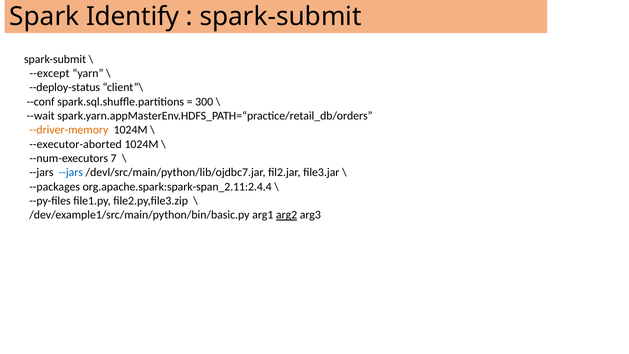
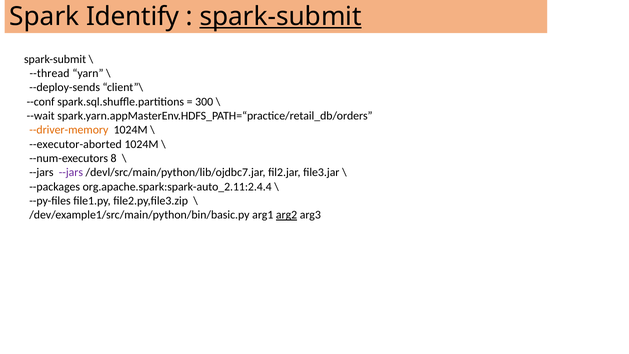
spark-submit underline: none -> present (281, 16)
--except: --except -> --thread (49, 73)
--deploy-status: --deploy-status -> --deploy-sends (65, 88)
7: 7 -> 8 (114, 158)
--jars colour: blue -> purple (71, 172)
org.apache.spark:spark-span_2.11:2.4.4: org.apache.spark:spark-span_2.11:2.4.4 -> org.apache.spark:spark-auto_2.11:2.4.4 (177, 187)
